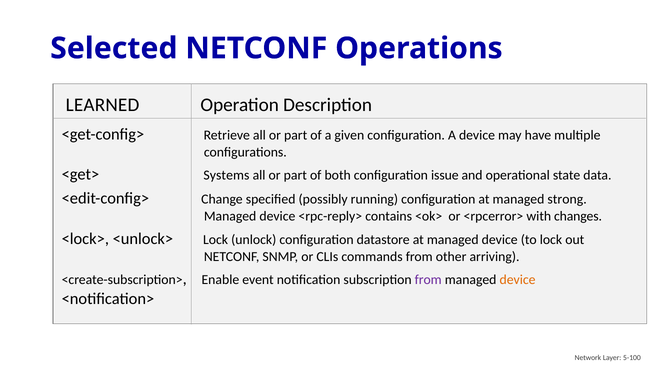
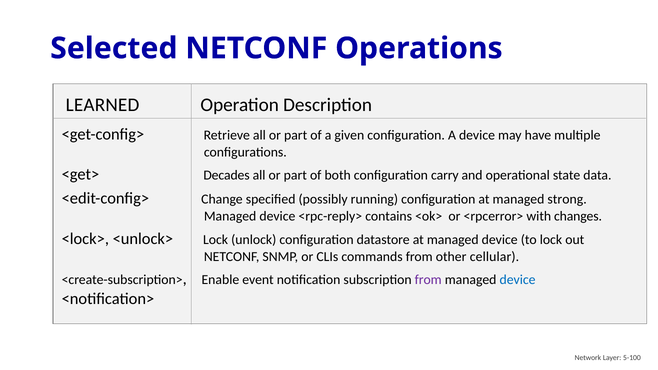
Systems: Systems -> Decades (227, 175)
issue: issue -> carry (445, 175)
arriving: arriving -> cellular (494, 257)
device colour: orange -> blue (518, 280)
